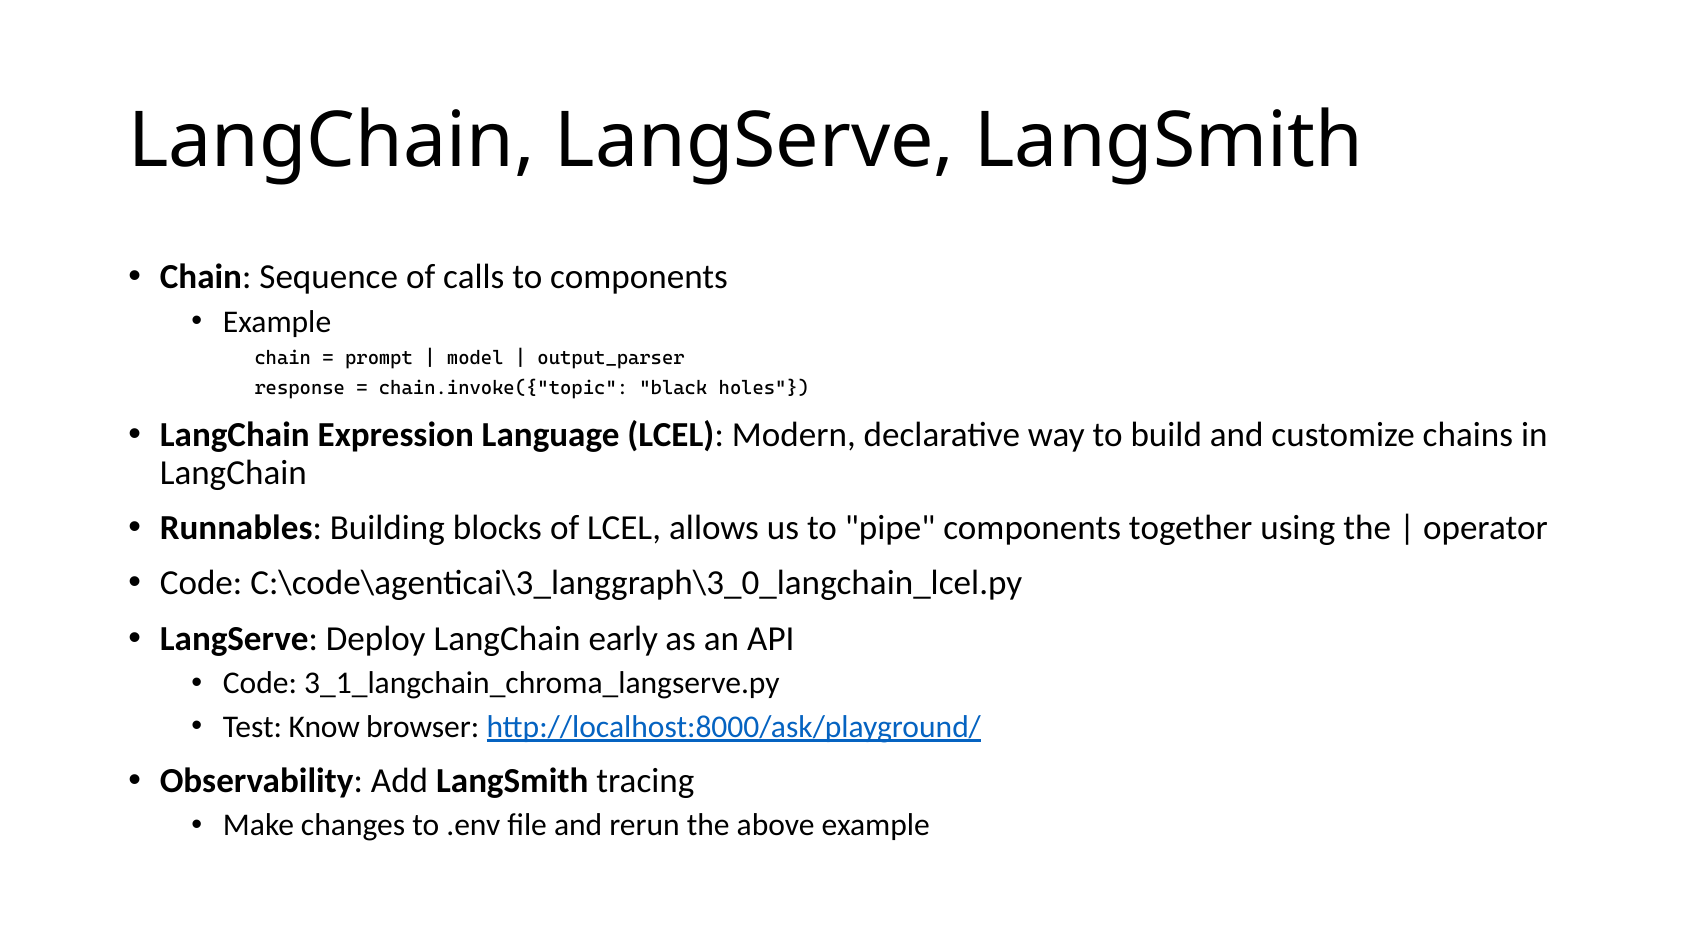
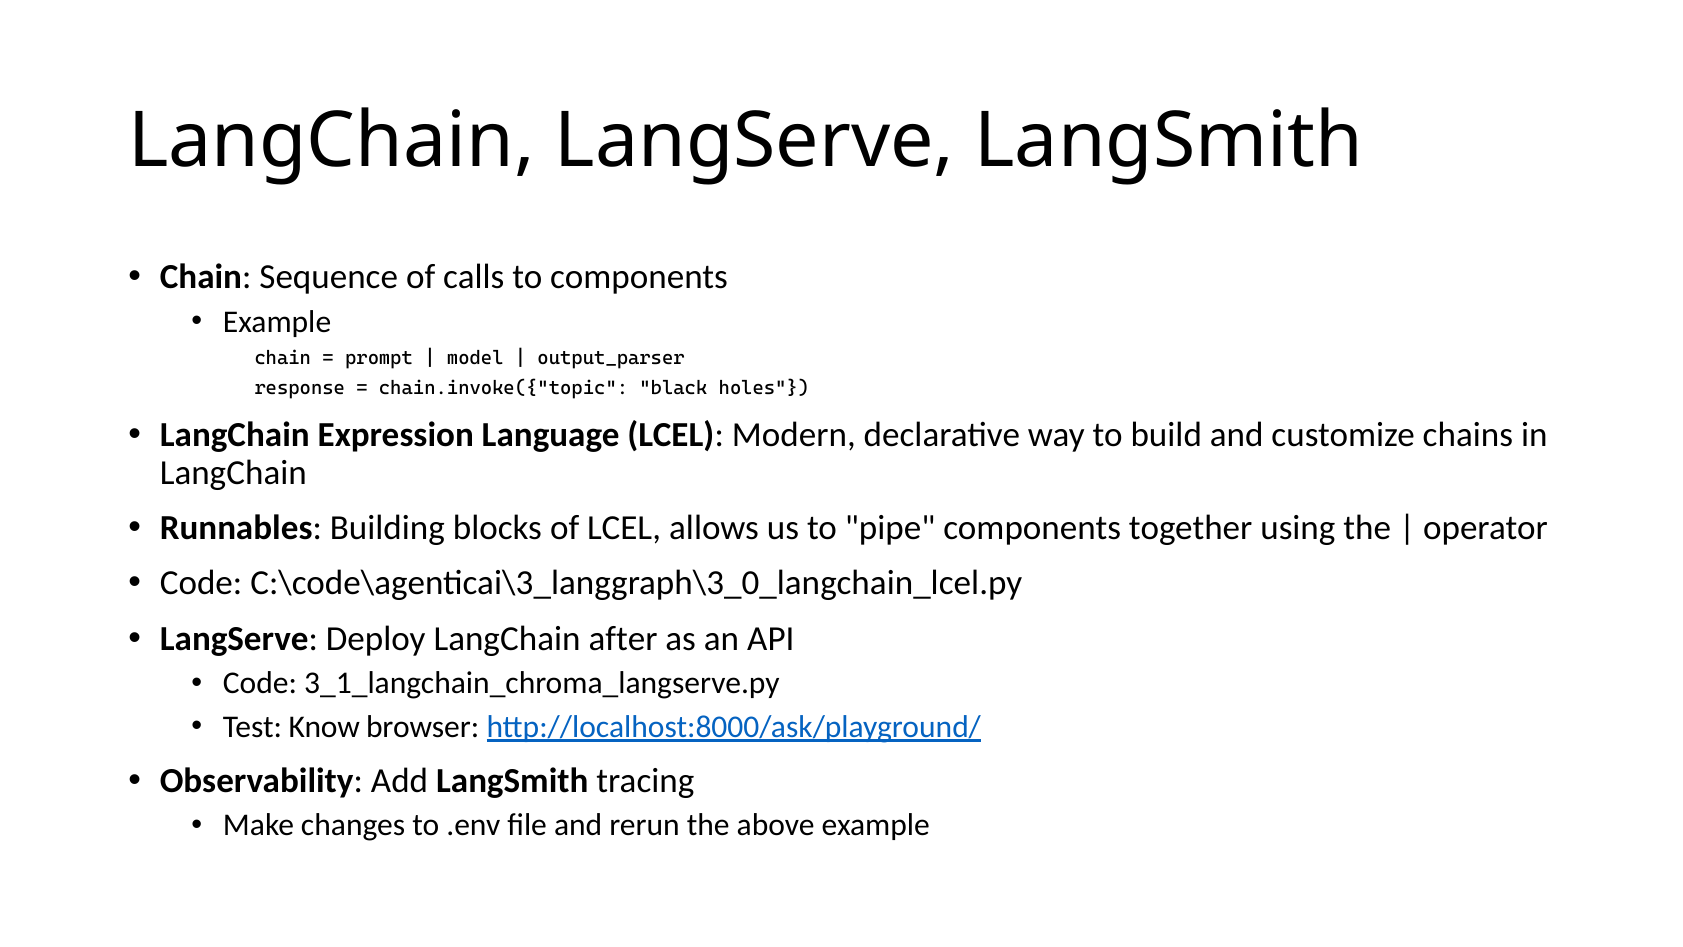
early: early -> after (623, 639)
